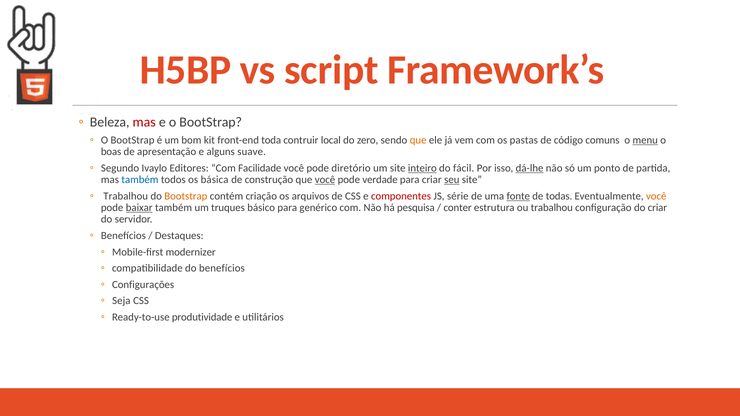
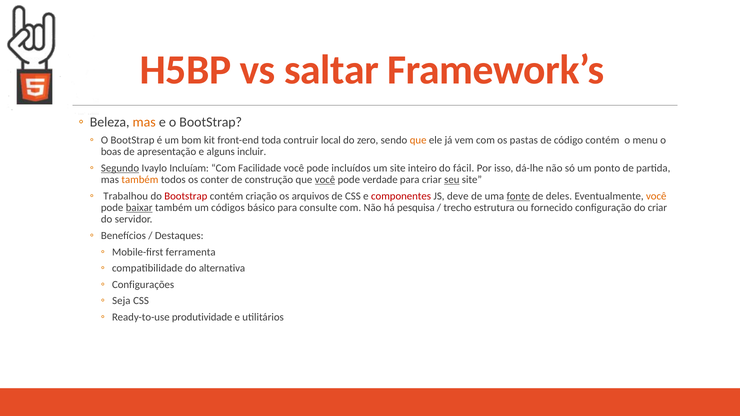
script: script -> saltar (331, 70)
mas colour: red -> orange (144, 122)
código comuns: comuns -> contém (602, 140)
menu underline: present -> none (645, 140)
suave: suave -> incluir (252, 152)
Segundo underline: none -> present (120, 168)
Editores: Editores -> Incluíam (189, 168)
diretório: diretório -> incluídos (351, 168)
inteiro underline: present -> none (422, 168)
dá-lhe underline: present -> none (530, 168)
também colour: blue -> orange (140, 180)
básica: básica -> conter (215, 180)
Bootstrap colour: orange -> red (186, 196)
série: série -> deve (458, 196)
todas: todas -> deles (559, 196)
truques: truques -> códigos (228, 208)
genérico: genérico -> consulte (318, 208)
conter: conter -> trecho (458, 208)
ou trabalhou: trabalhou -> fornecido (552, 208)
modernizer: modernizer -> ferramenta (191, 252)
do benefícios: benefícios -> alternativa (222, 268)
